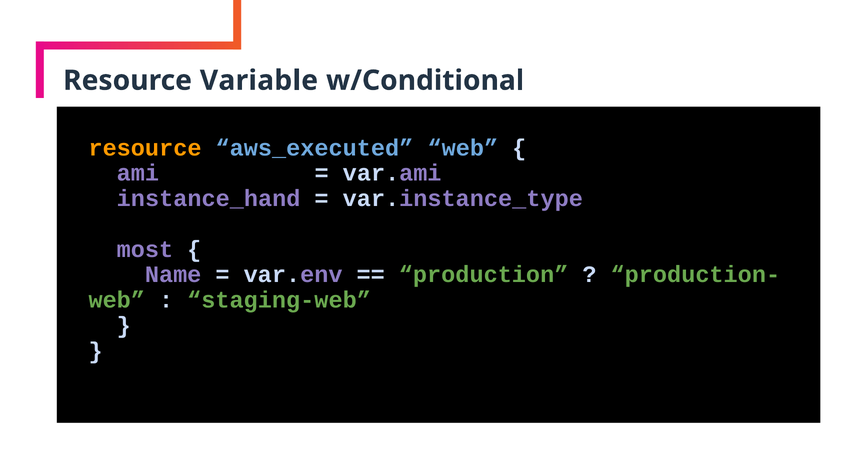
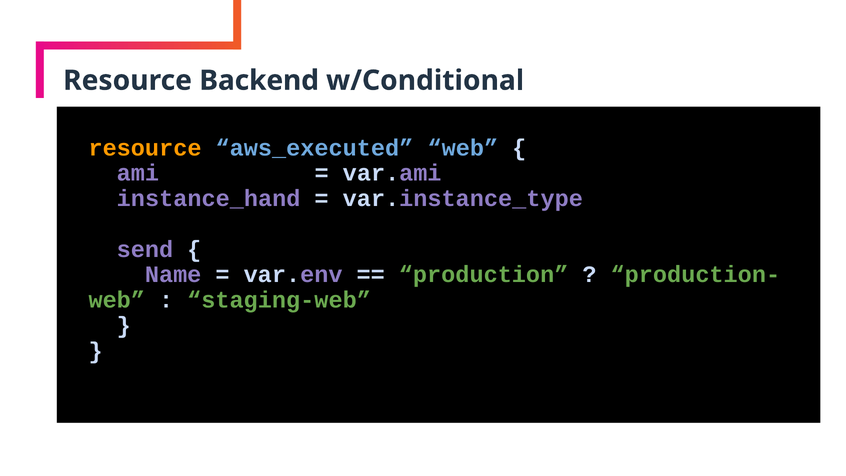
Variable: Variable -> Backend (259, 80)
most: most -> send (145, 249)
